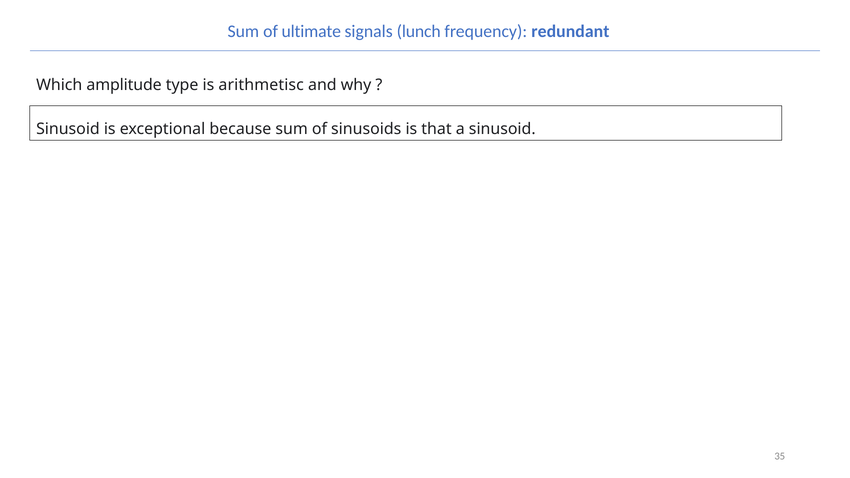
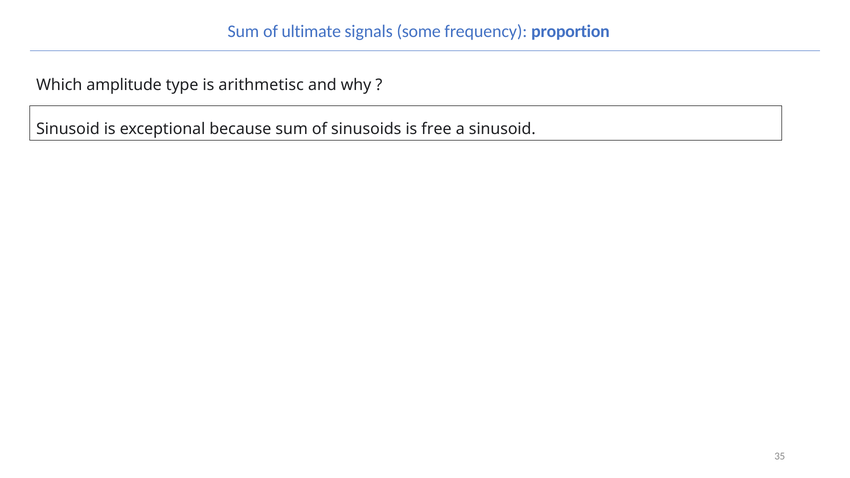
lunch: lunch -> some (419, 32)
redundant: redundant -> proportion (570, 32)
that: that -> free (436, 129)
